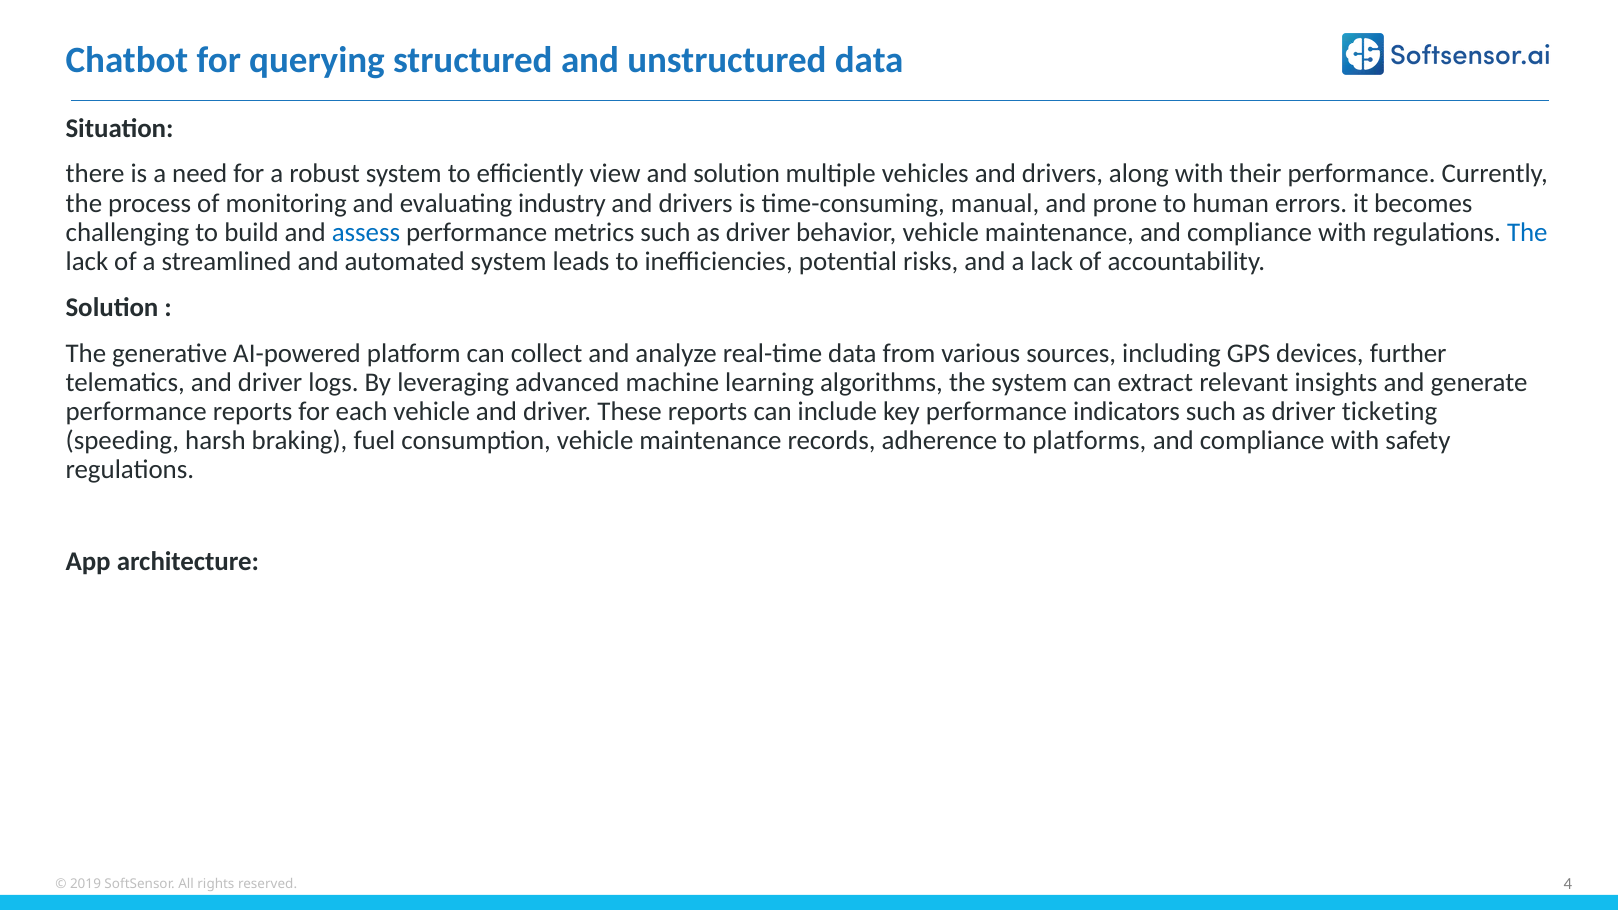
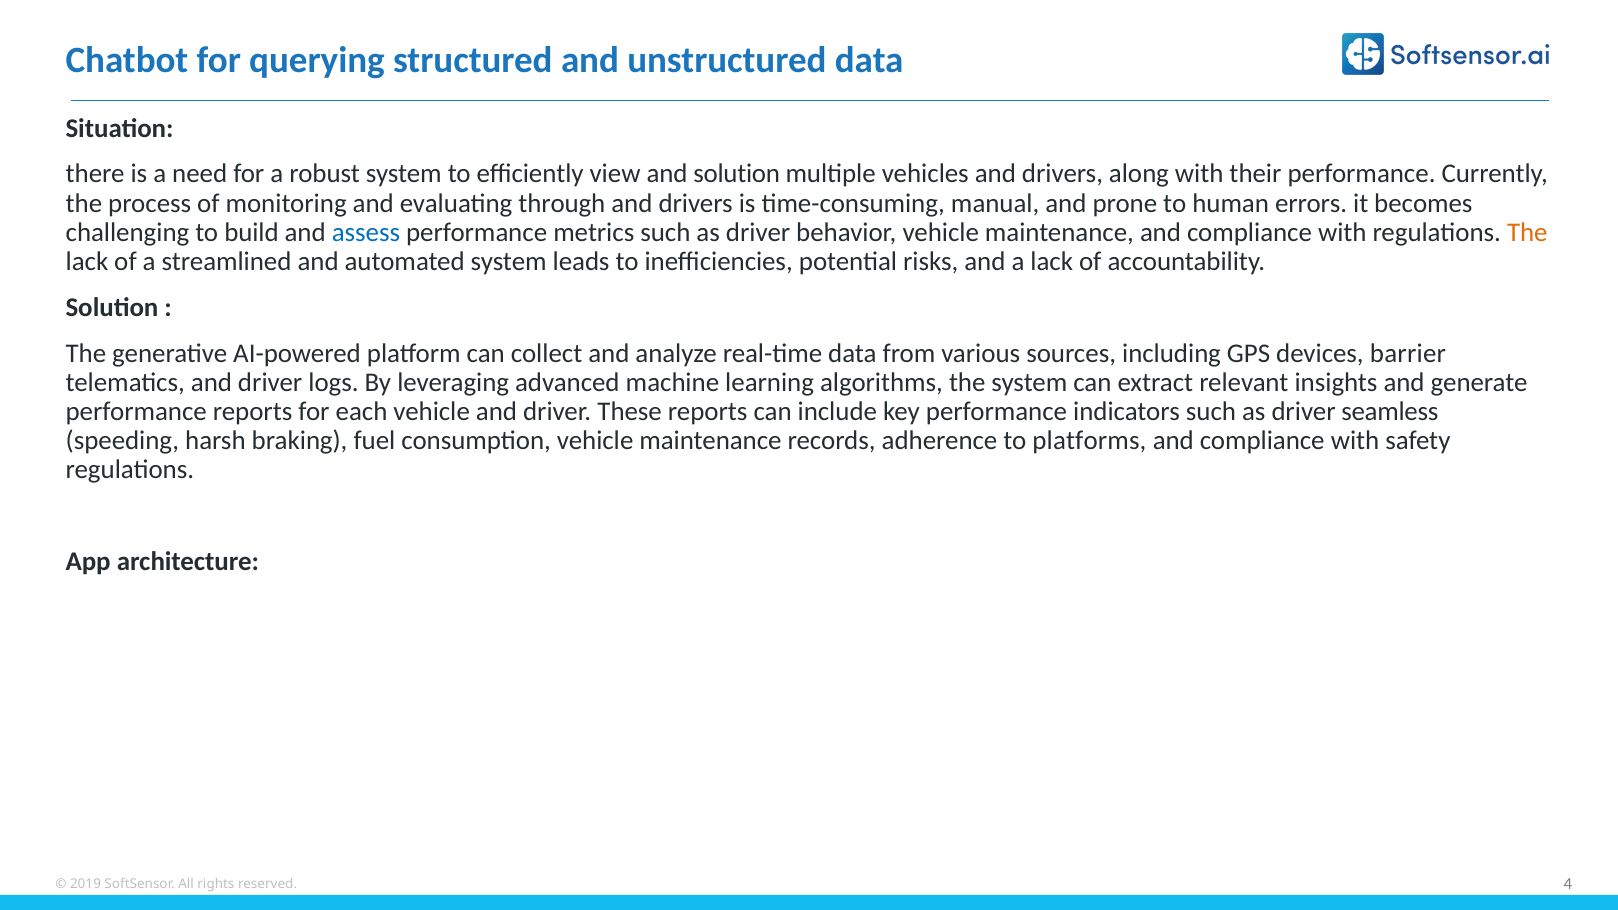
industry: industry -> through (562, 203)
The colour: blue -> orange (1527, 232)
further: further -> barrier (1408, 353)
ticketing: ticketing -> seamless (1390, 411)
